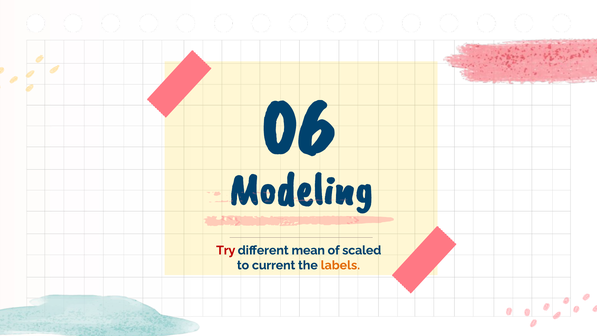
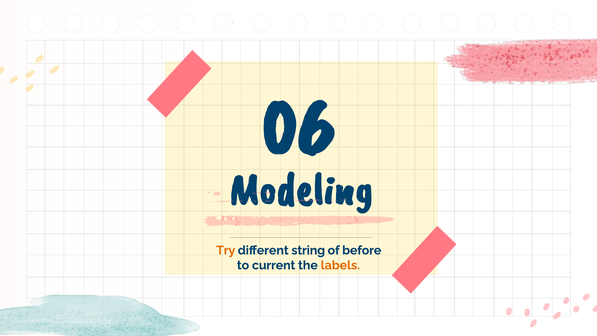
Try colour: red -> orange (226, 250)
mean: mean -> string (308, 250)
scaled: scaled -> before (362, 250)
